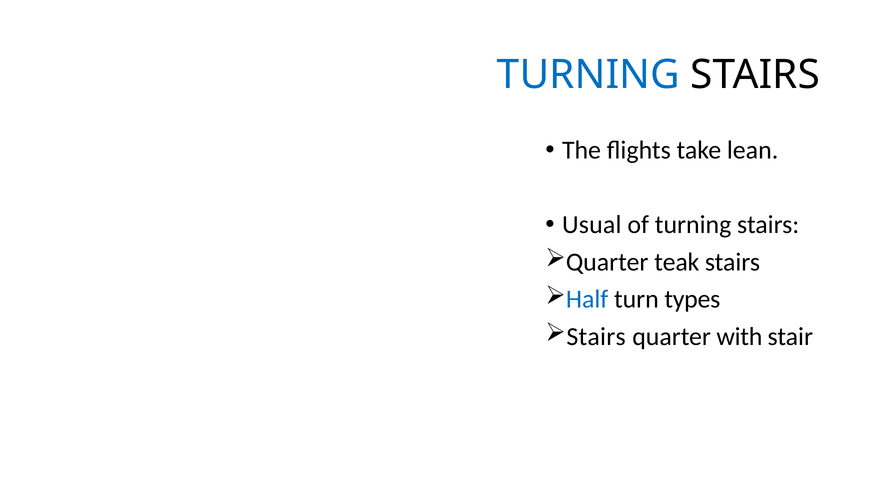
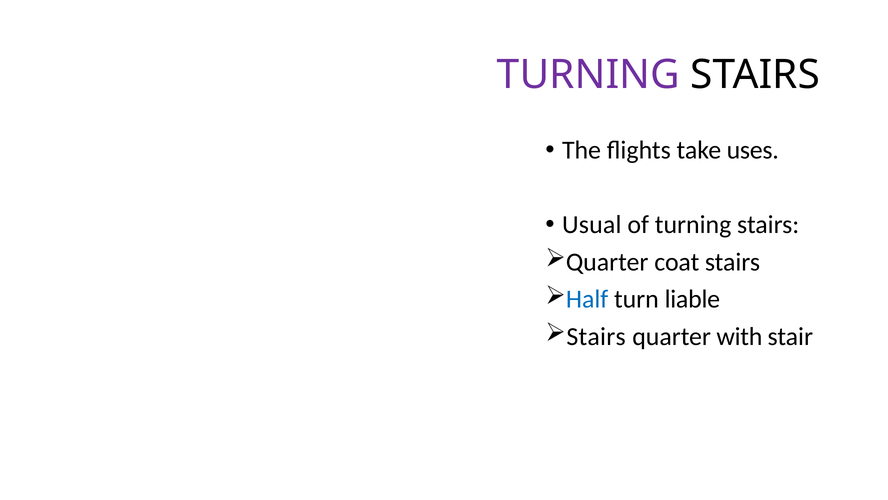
TURNING colour: blue -> purple (588, 75)
lean: lean -> uses (753, 150)
teak: teak -> coat (677, 262)
types: types -> liable (692, 299)
